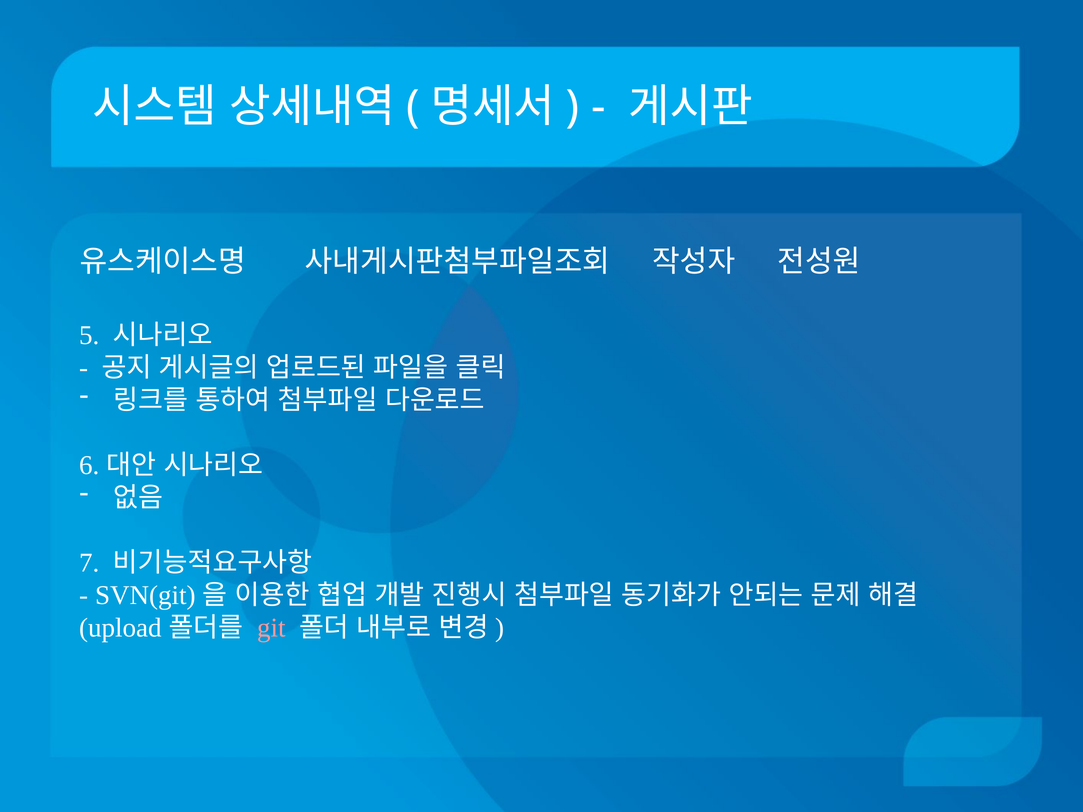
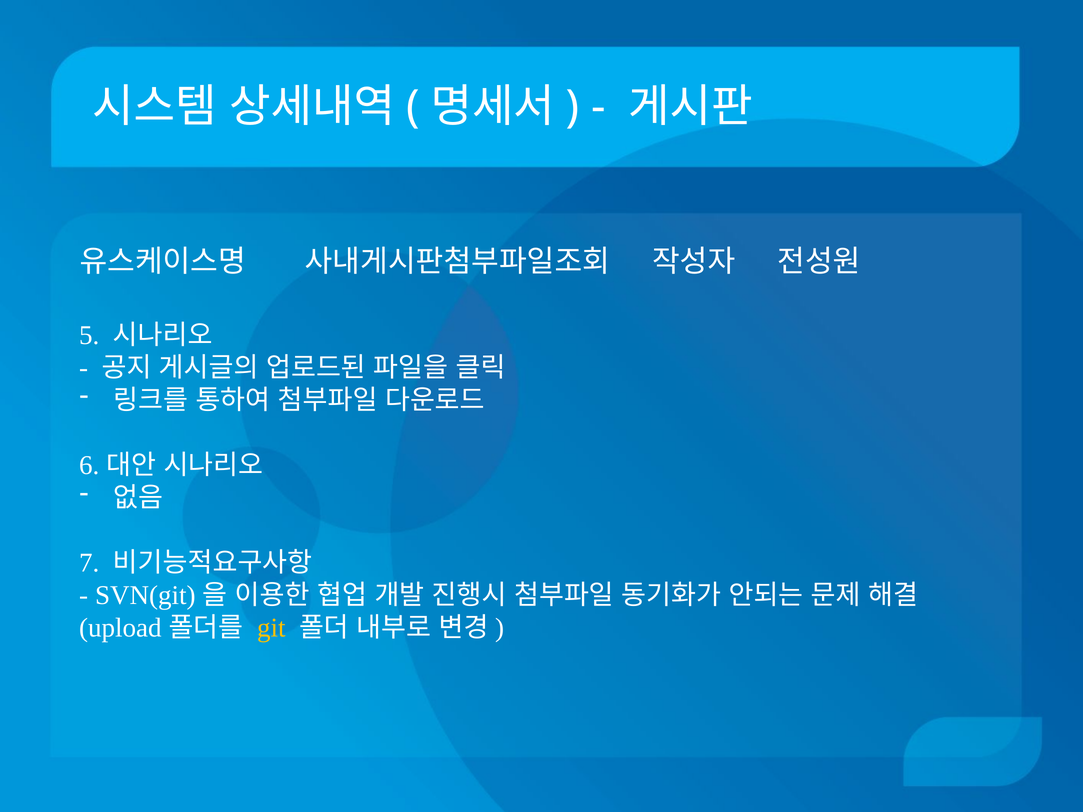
git colour: pink -> yellow (272, 628)
